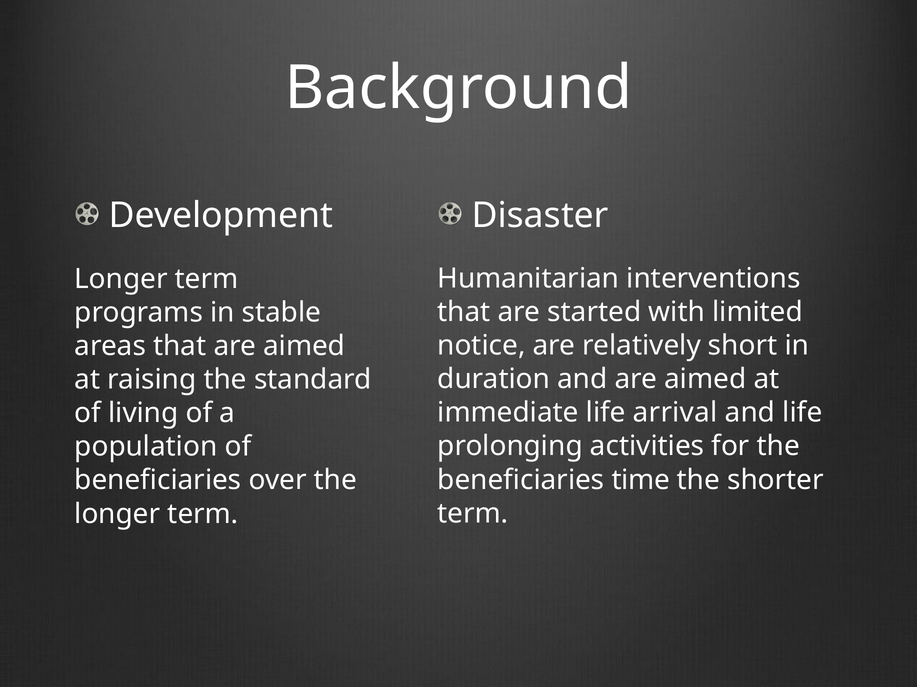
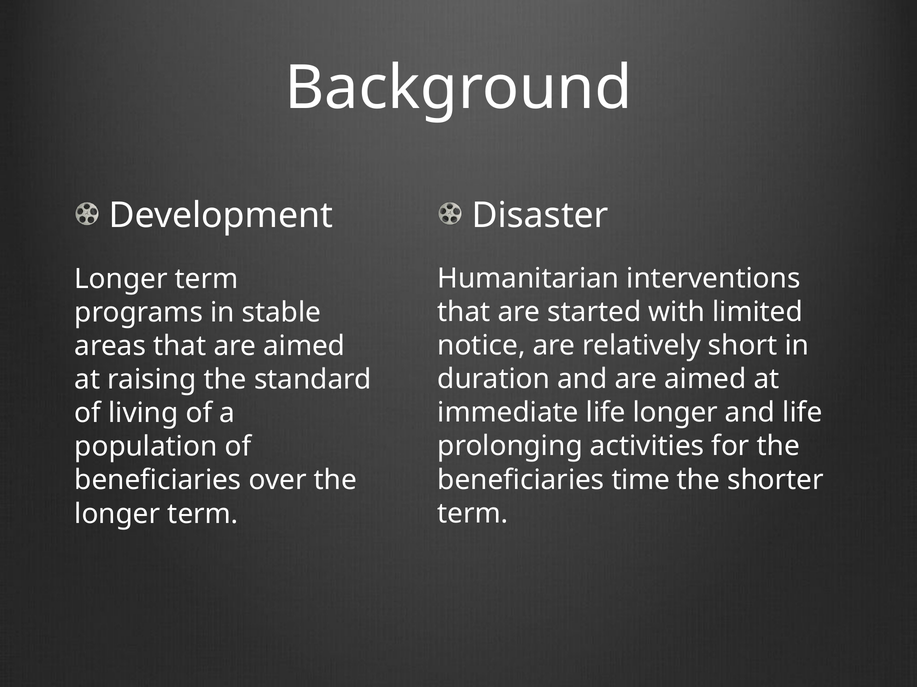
life arrival: arrival -> longer (675, 413)
